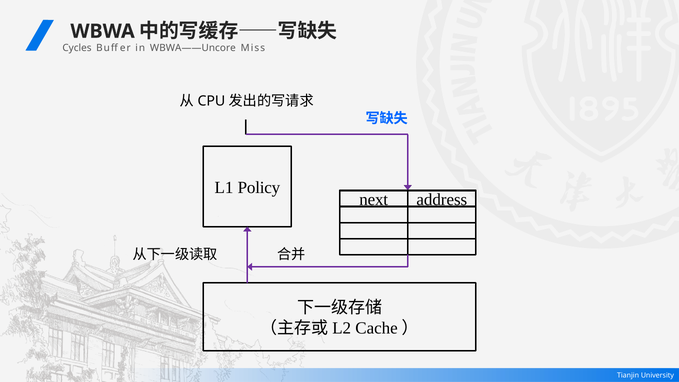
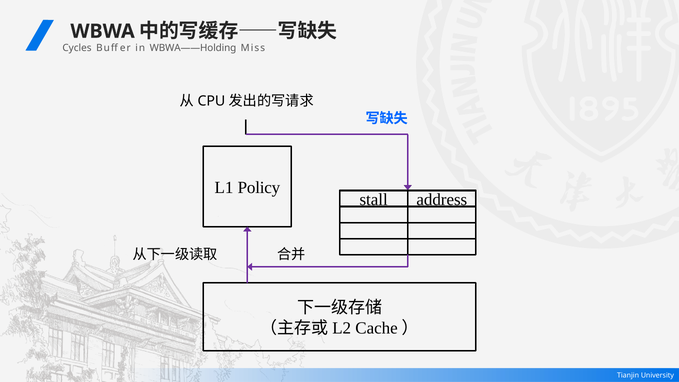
WBWA——Uncore: WBWA——Uncore -> WBWA——Holding (193, 48)
next: next -> stall (374, 200)
